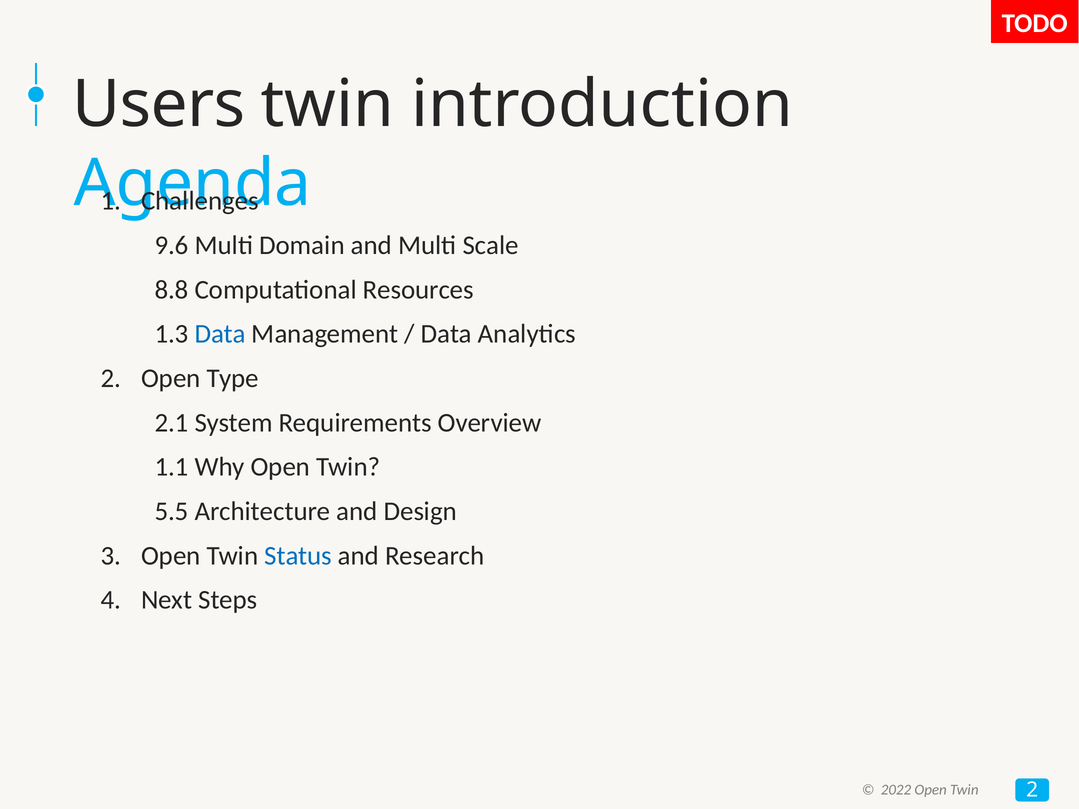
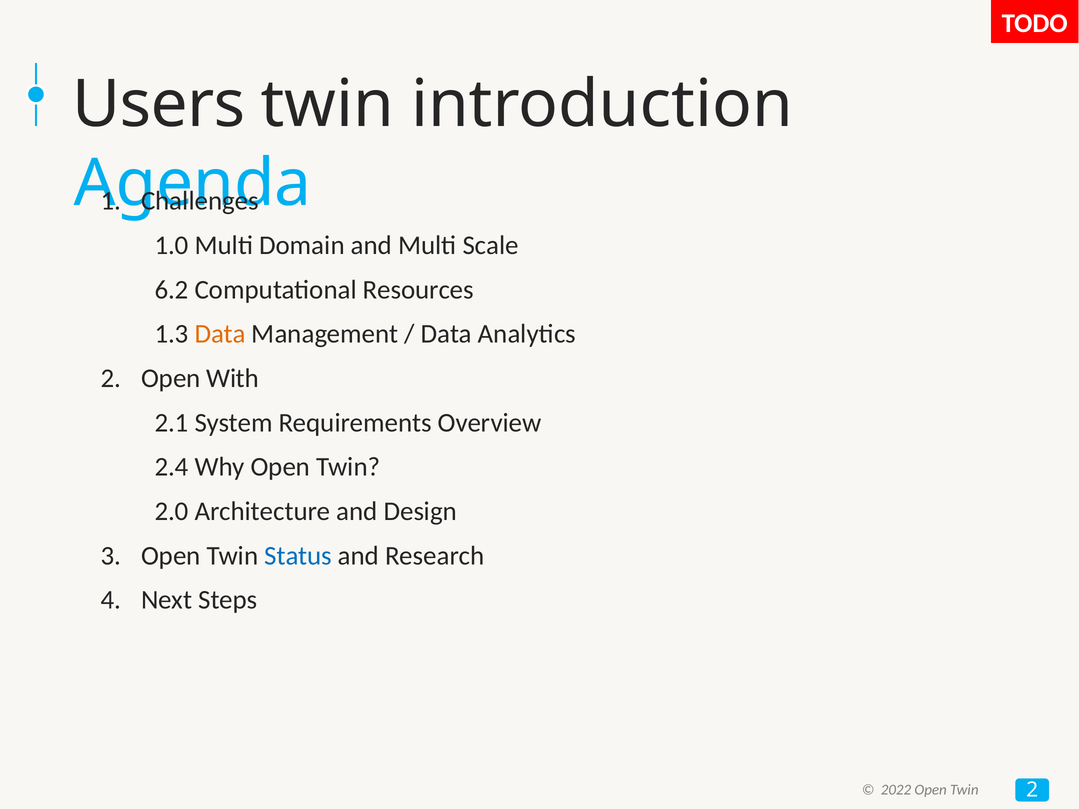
9.6: 9.6 -> 1.0 (172, 245)
8.8: 8.8 -> 6.2 (172, 290)
Data colour: blue -> orange (220, 334)
Type: Type -> With (233, 378)
1.1: 1.1 -> 2.4 (172, 467)
5.5: 5.5 -> 2.0 (172, 511)
